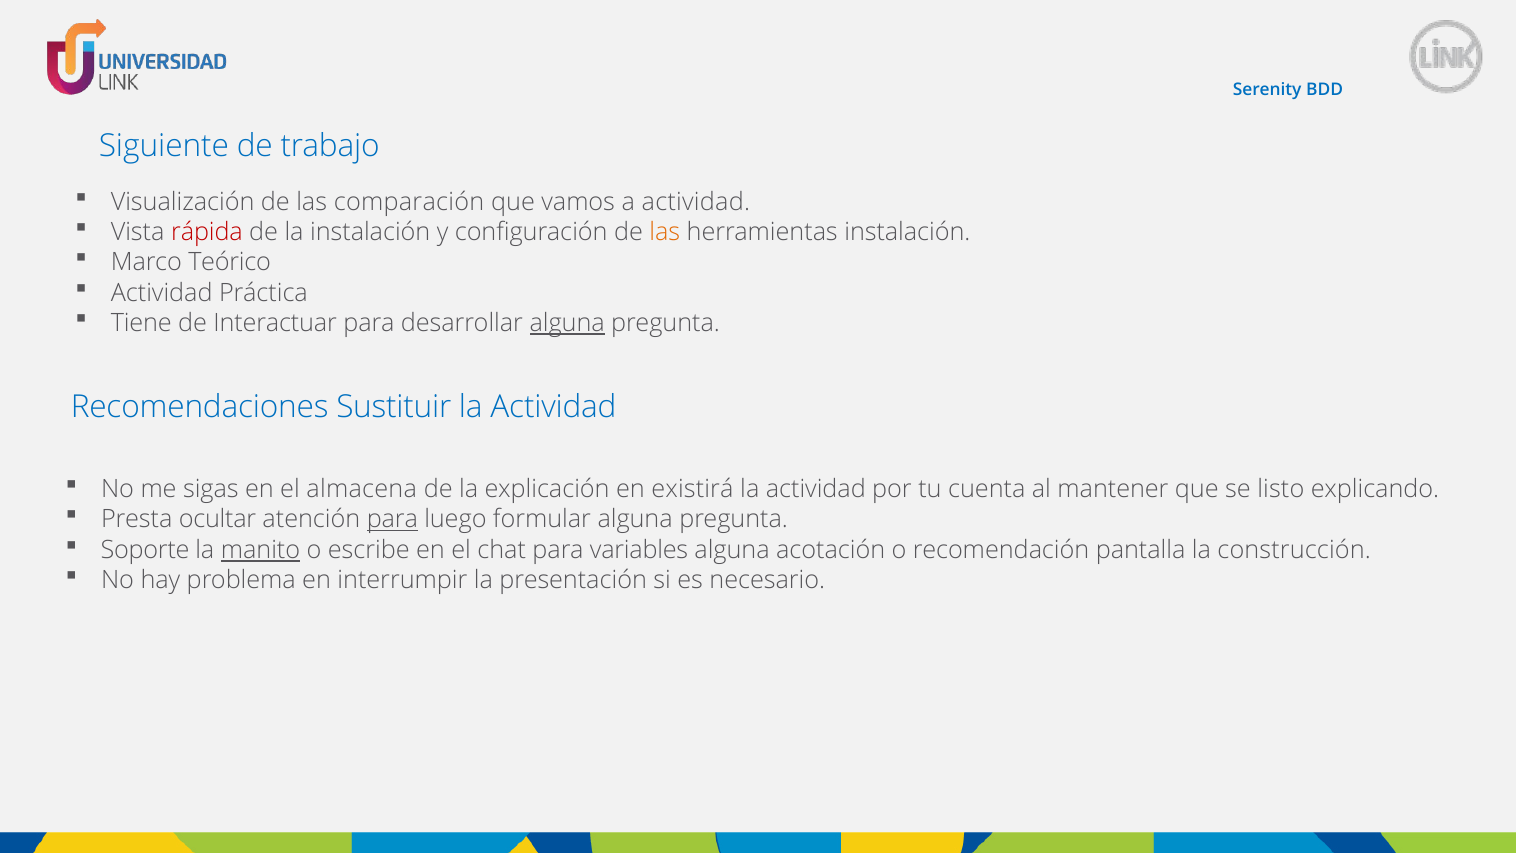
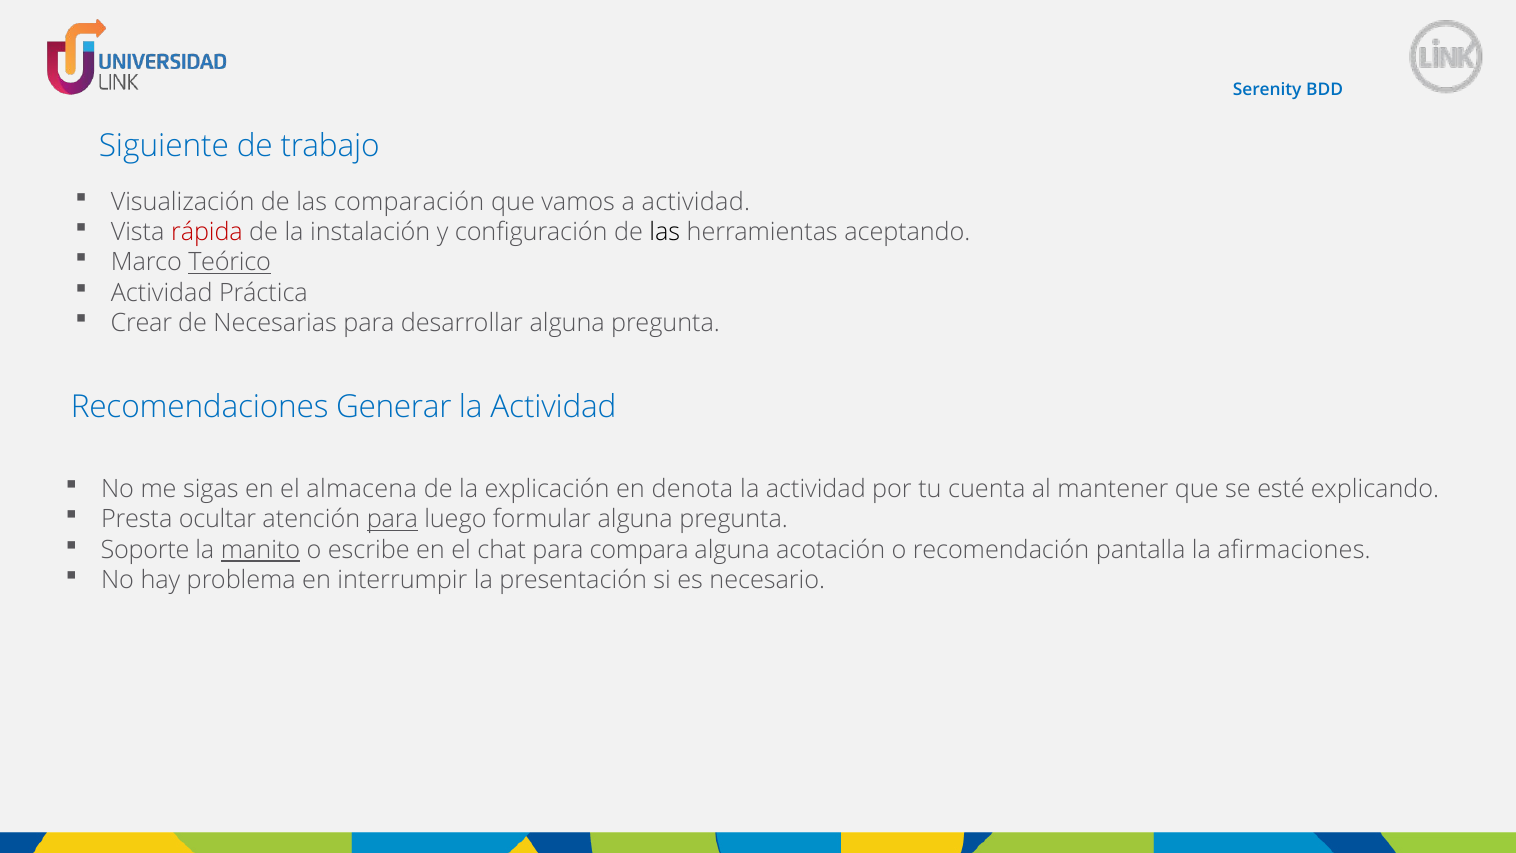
las colour: orange -> black (665, 232)
herramientas instalación: instalación -> aceptando (907, 232)
Teórico underline: none -> present (230, 263)
Tiene: Tiene -> Crear (141, 323)
Interactuar: Interactuar -> Necesarias (275, 323)
alguna underline: present -> none (567, 323)
Sustituir: Sustituir -> Generar (394, 407)
existirá: existirá -> denota (692, 489)
listo: listo -> esté (1281, 489)
variables: variables -> compara (639, 550)
construcción: construcción -> afirmaciones (1294, 550)
